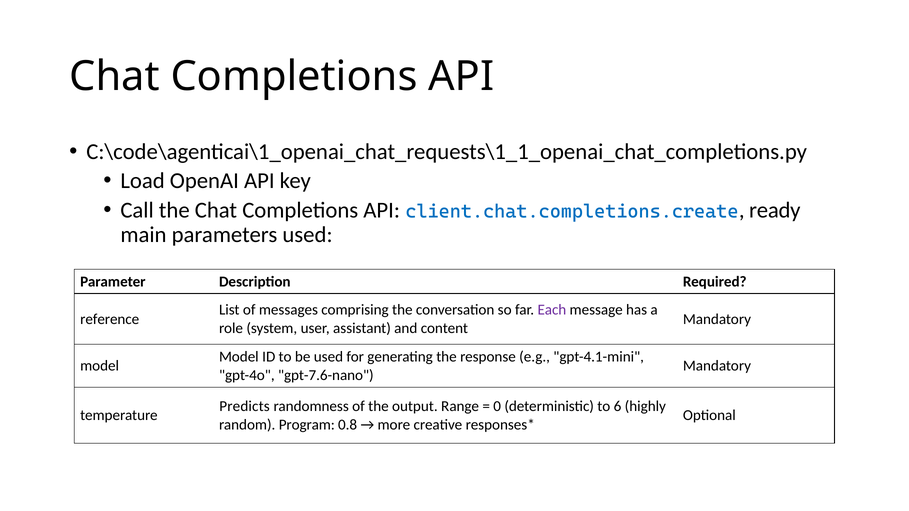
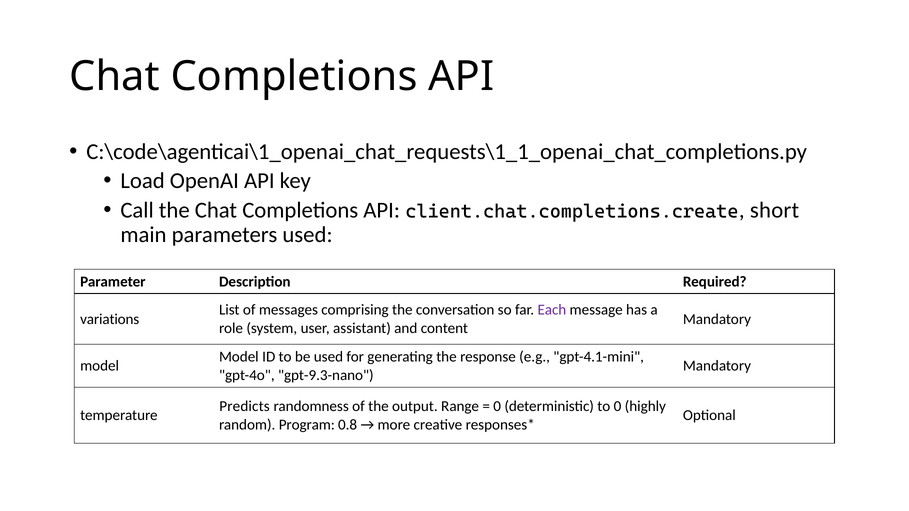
client.chat.completions.create colour: blue -> black (572, 211)
ready: ready -> short (775, 210)
reference: reference -> variations (110, 319)
gpt-7.6-nano: gpt-7.6-nano -> gpt-9.3-nano (326, 375)
to 6: 6 -> 0 (617, 406)
